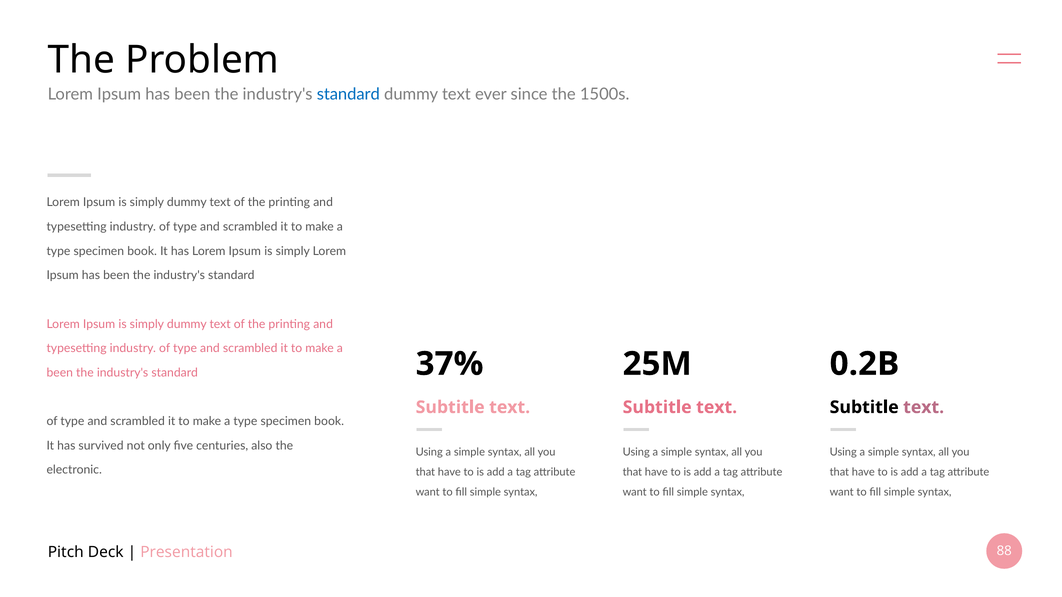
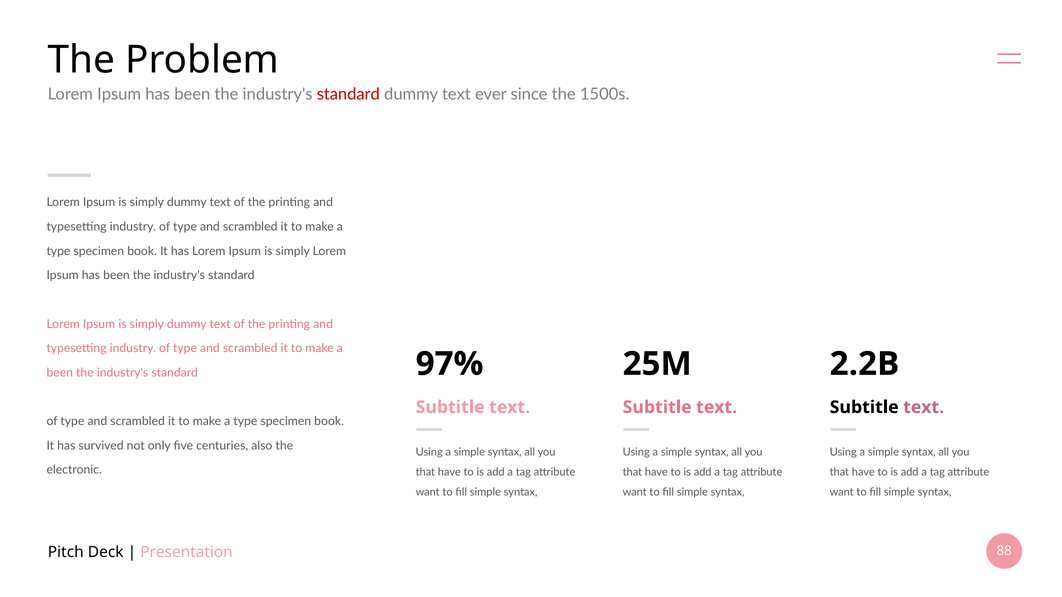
standard colour: blue -> red (348, 94)
37%: 37% -> 97% (450, 364)
0.2B: 0.2B -> 2.2B (864, 364)
